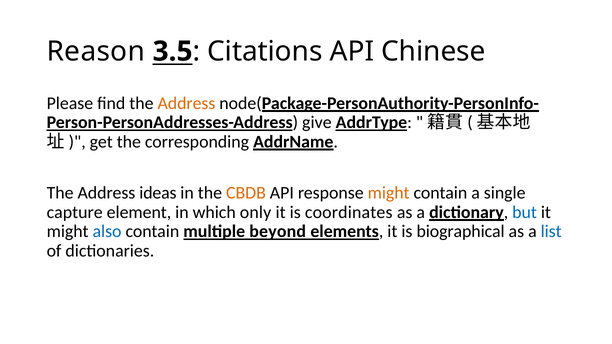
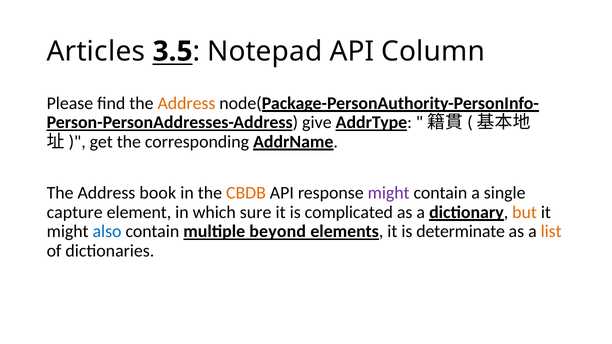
Reason: Reason -> Articles (96, 51)
Citations: Citations -> Notepad (265, 51)
Chinese: Chinese -> Column (433, 51)
ideas: ideas -> book (158, 193)
might colour: orange -> purple (389, 193)
only: only -> sure (256, 212)
coordinates: coordinates -> complicated (349, 212)
but colour: blue -> orange (525, 212)
biographical: biographical -> determinate (461, 232)
list colour: blue -> orange (551, 232)
